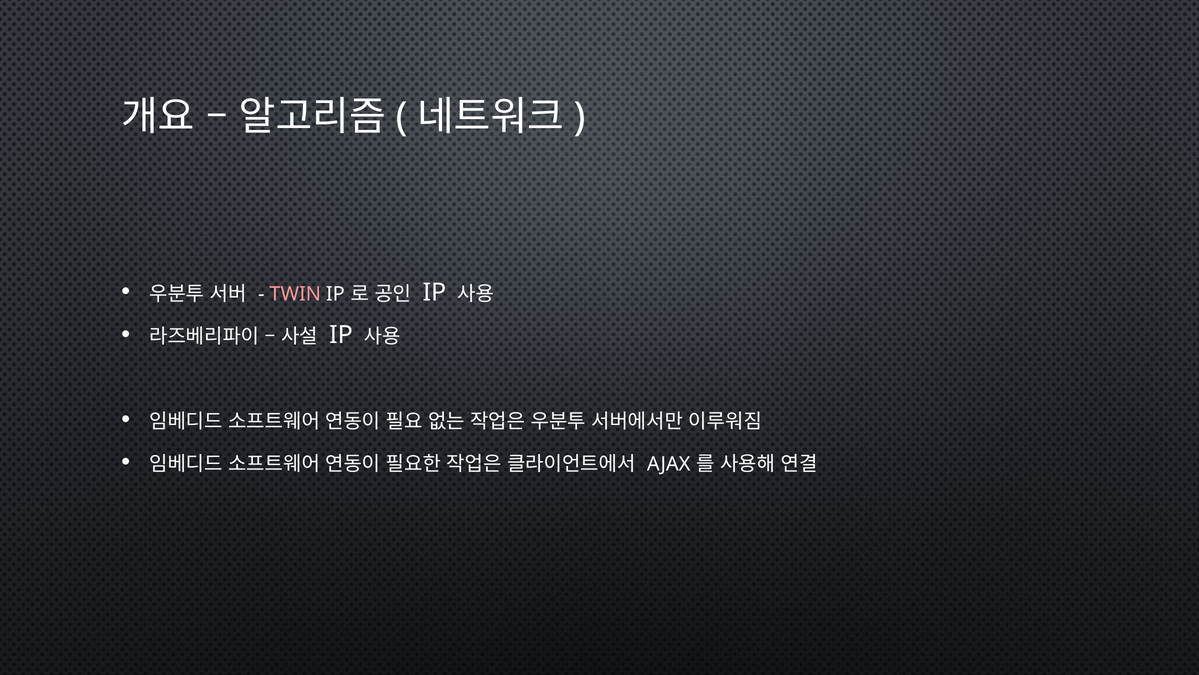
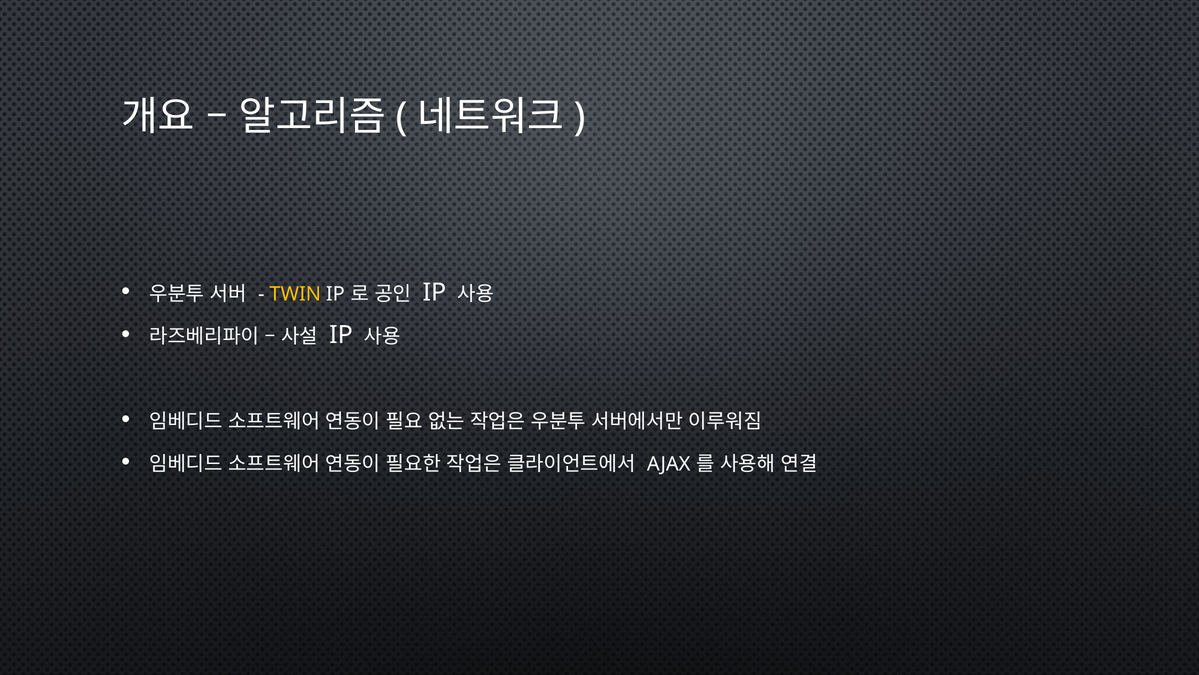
TWIN colour: pink -> yellow (295, 294)
